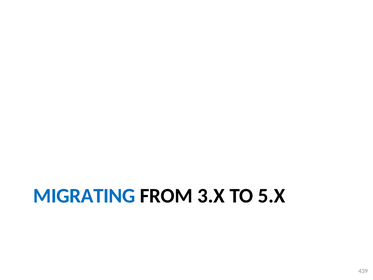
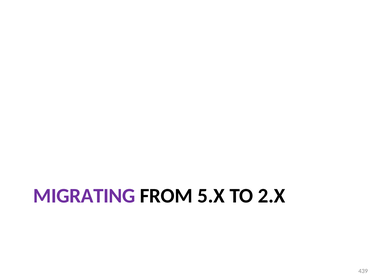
MIGRATING colour: blue -> purple (84, 196)
3.X: 3.X -> 5.X (211, 196)
5.X: 5.X -> 2.X (272, 196)
